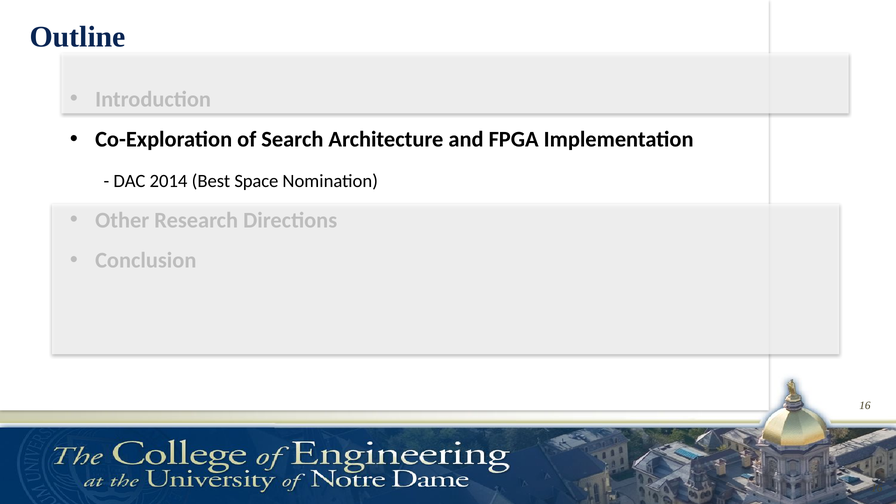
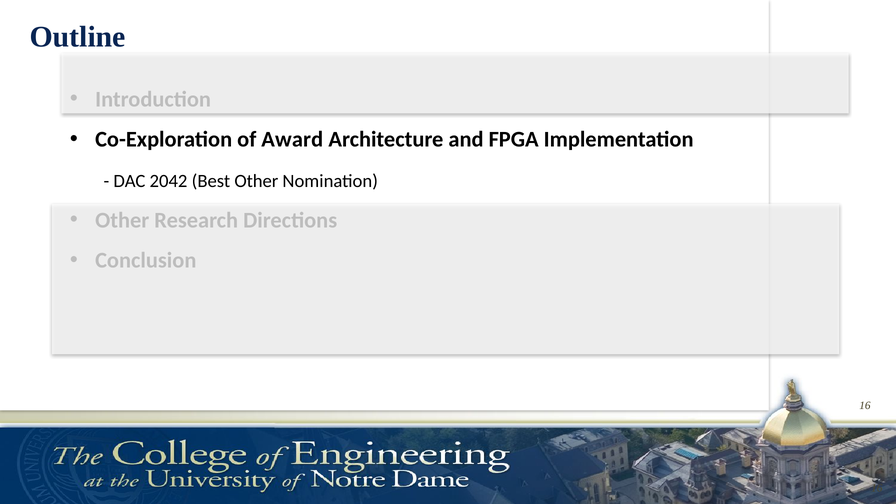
Search: Search -> Award (292, 140)
2014: 2014 -> 2042 (169, 181)
Best Space: Space -> Other (256, 181)
